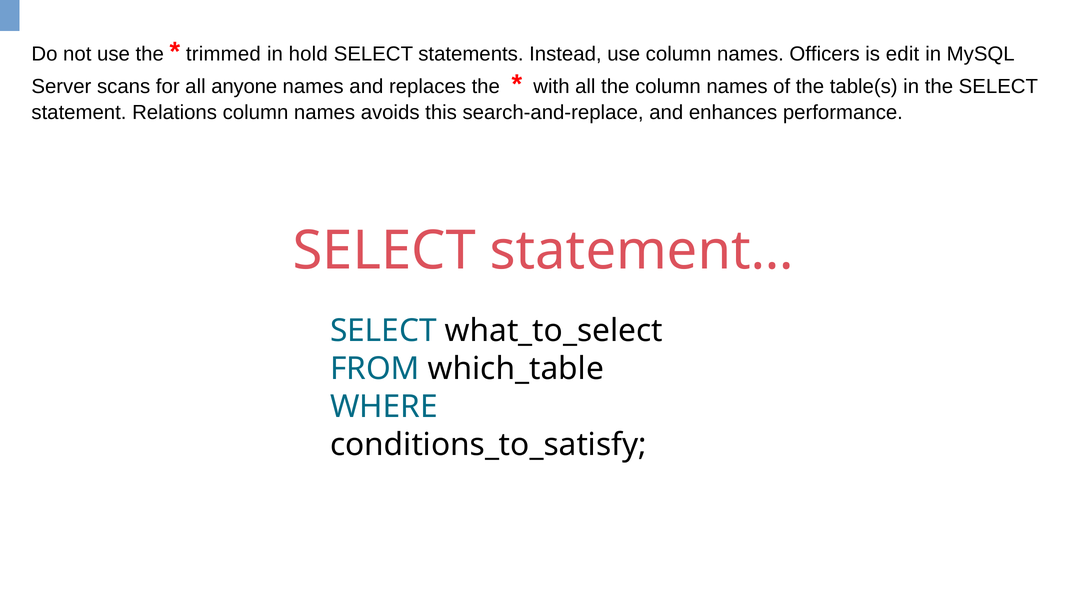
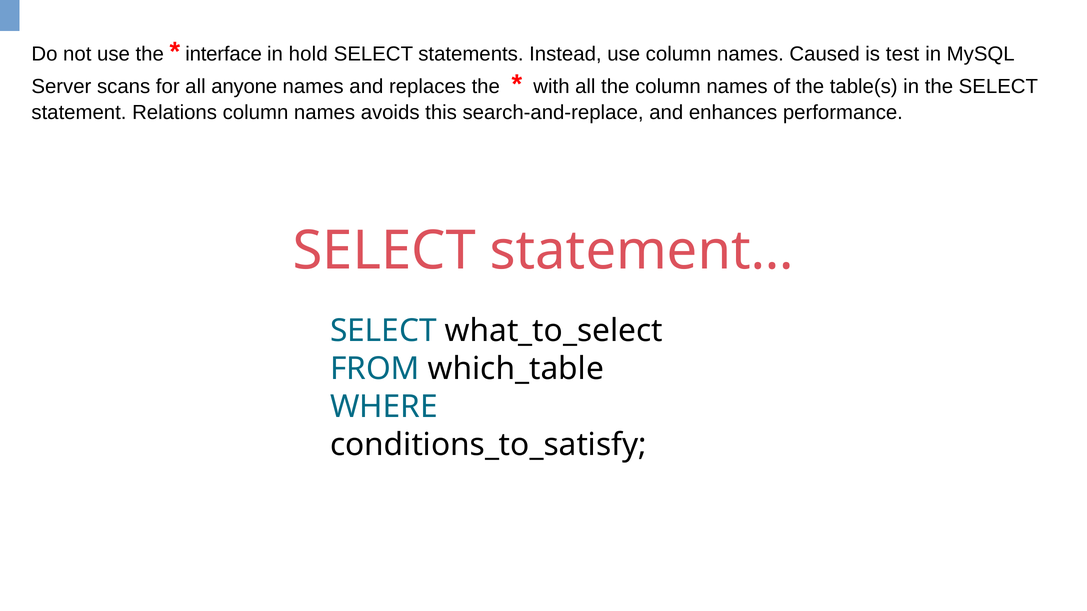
trimmed: trimmed -> interface (224, 54)
Officers: Officers -> Caused (825, 54)
edit: edit -> test (903, 54)
